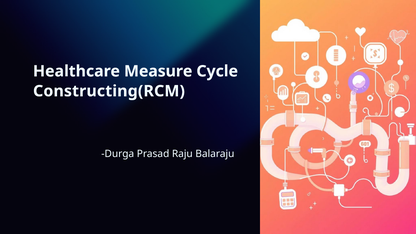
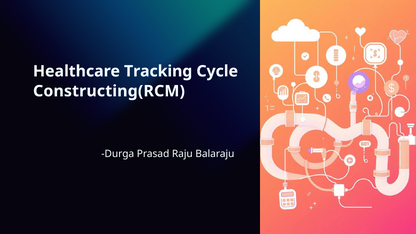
Measure: Measure -> Tracking (158, 71)
